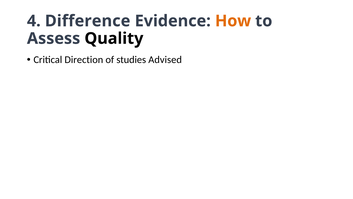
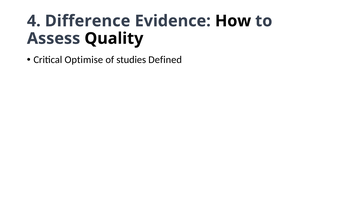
How colour: orange -> black (233, 21)
Direction: Direction -> Optimise (84, 60)
Advised: Advised -> Defined (165, 60)
